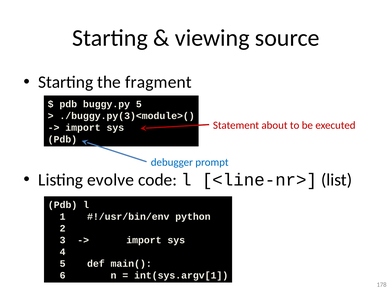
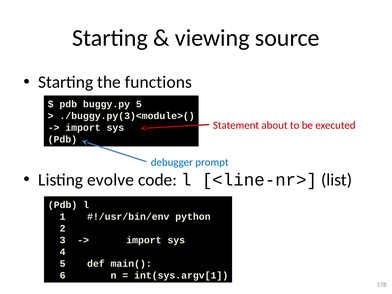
fragment: fragment -> functions (158, 82)
